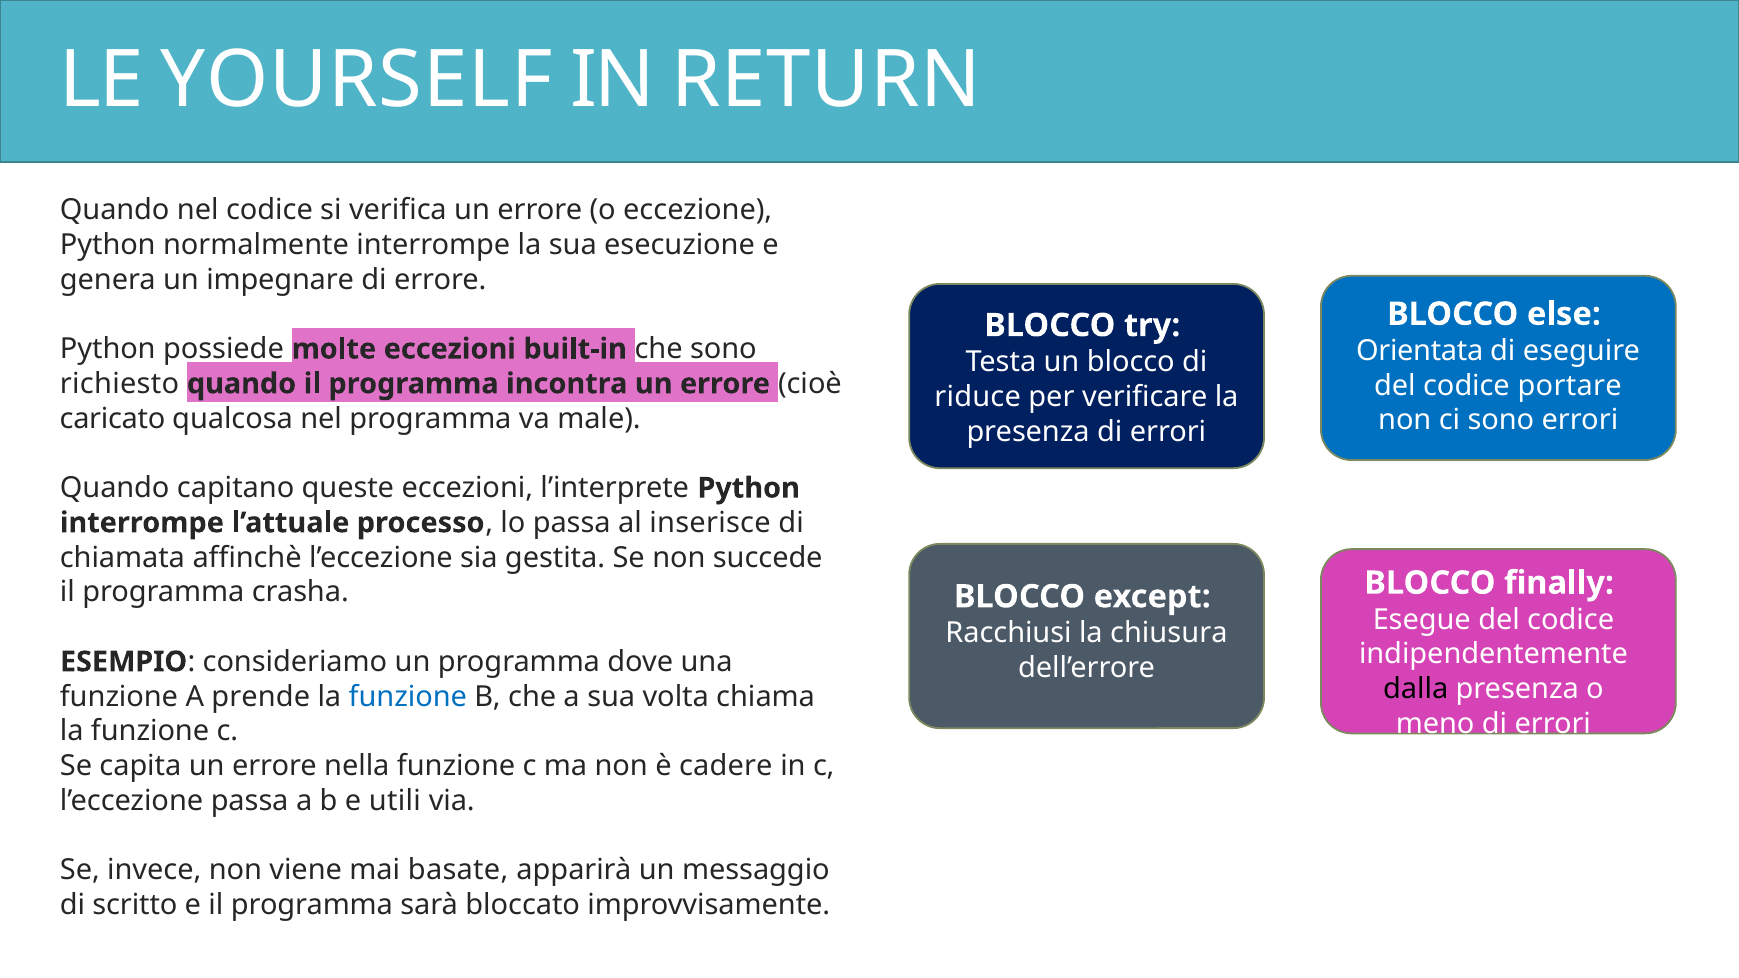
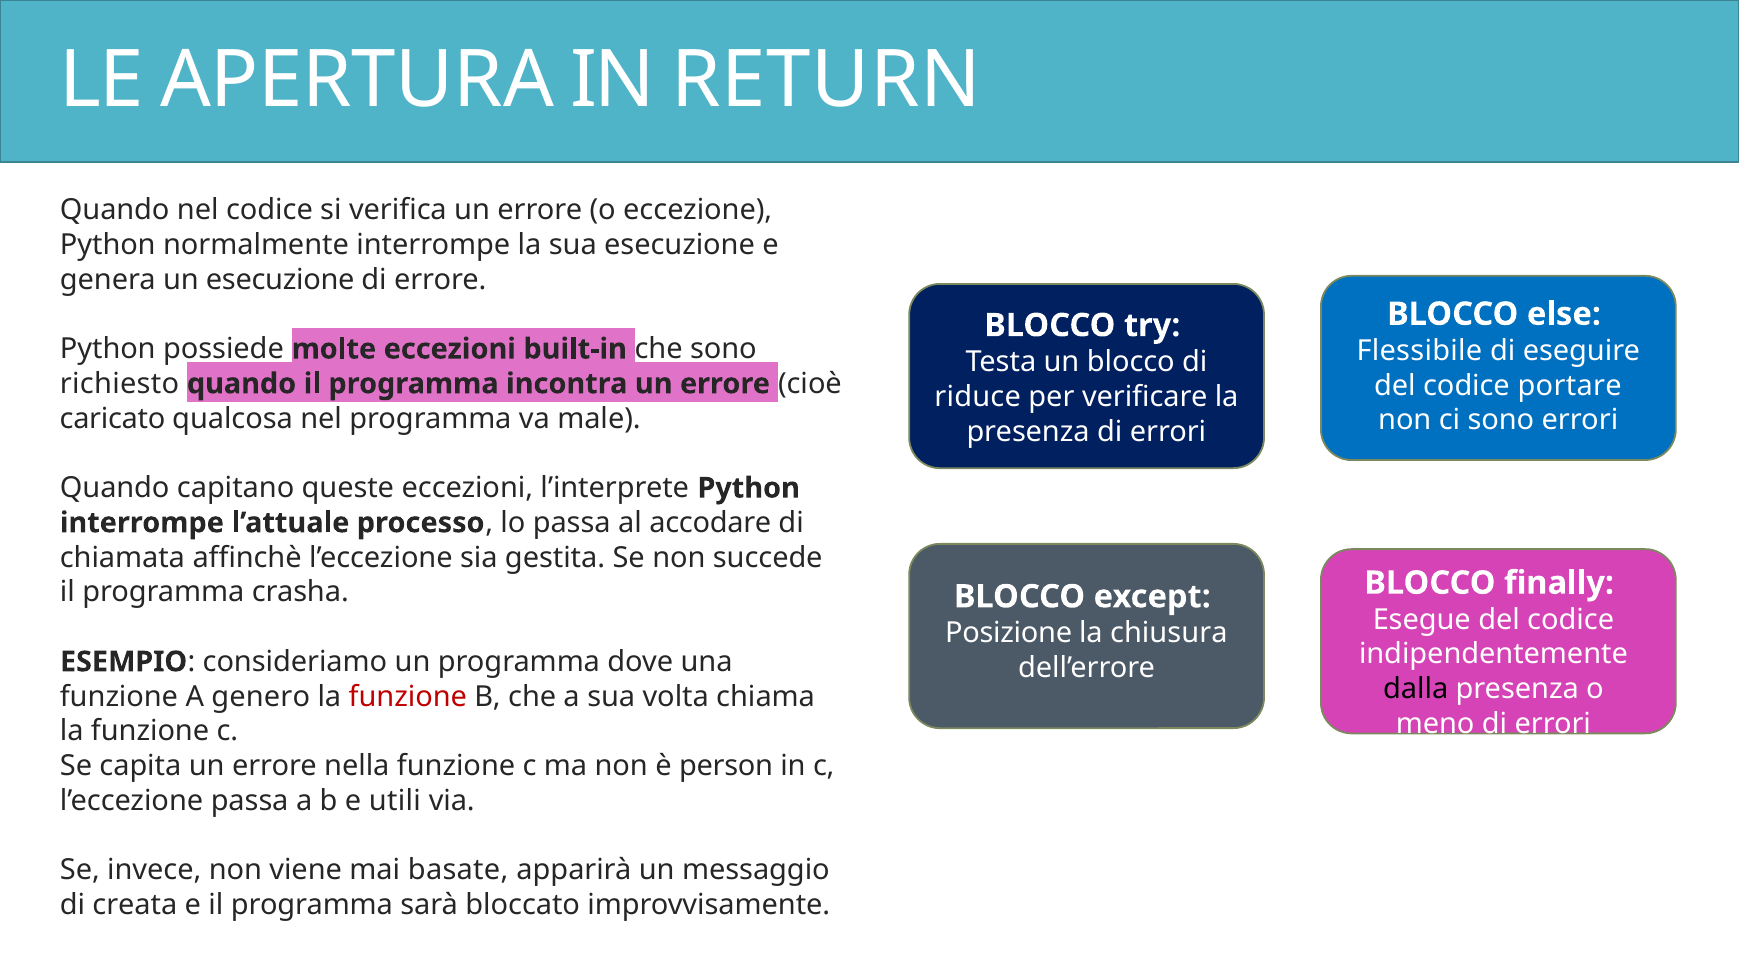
YOURSELF: YOURSELF -> APERTURA (357, 80)
un impegnare: impegnare -> esecuzione (280, 280)
Orientata: Orientata -> Flessibile (1419, 351)
inserisce: inserisce -> accodare (710, 523)
Racchiusi: Racchiusi -> Posizione (1009, 633)
prende: prende -> genero (261, 697)
funzione colour: blue -> red (408, 697)
cadere: cadere -> person (726, 766)
scritto: scritto -> creata (135, 905)
